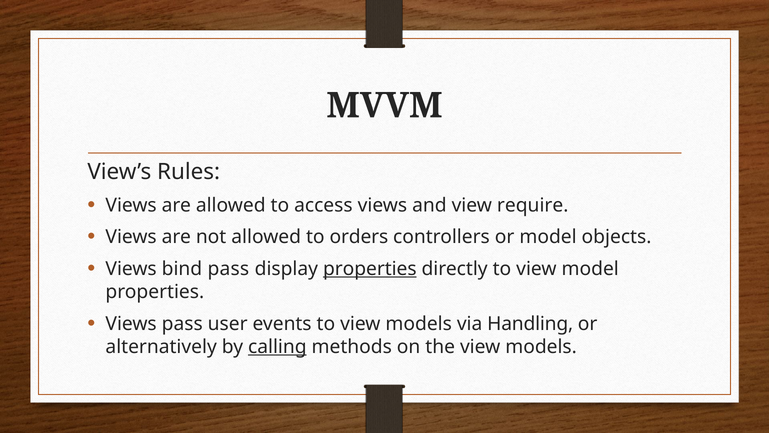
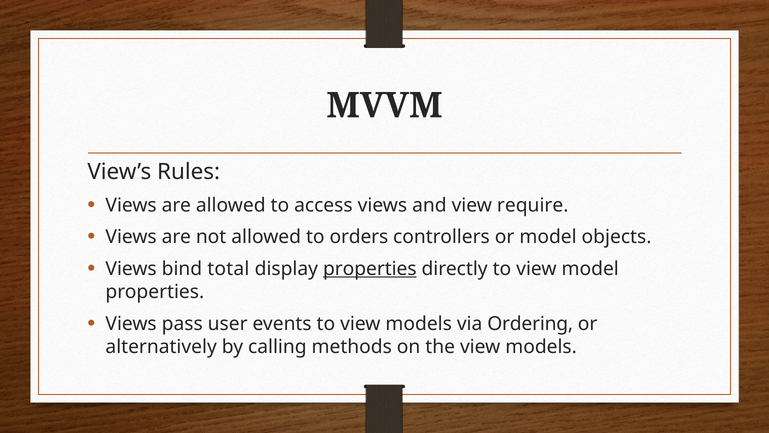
bind pass: pass -> total (228, 269)
Handling: Handling -> Ordering (530, 323)
calling underline: present -> none (277, 346)
